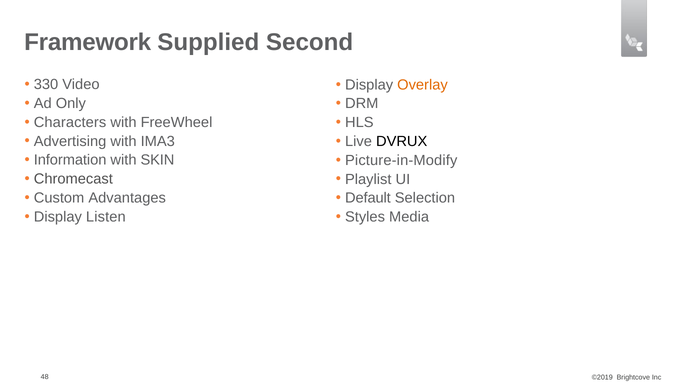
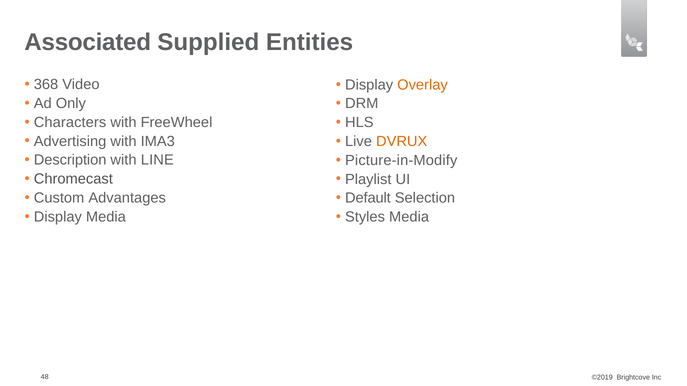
Framework: Framework -> Associated (88, 42)
Second: Second -> Entities (310, 42)
330: 330 -> 368 (46, 85)
DVRUX colour: black -> orange (402, 142)
Information: Information -> Description (70, 160)
SKIN: SKIN -> LINE (157, 160)
Display Listen: Listen -> Media (106, 217)
